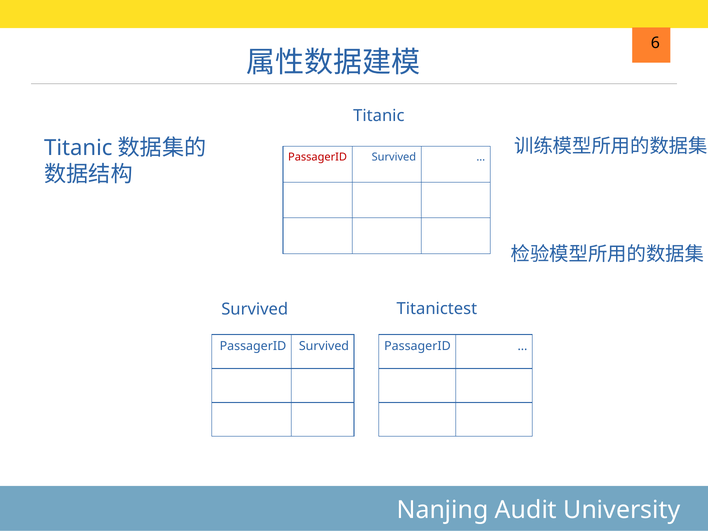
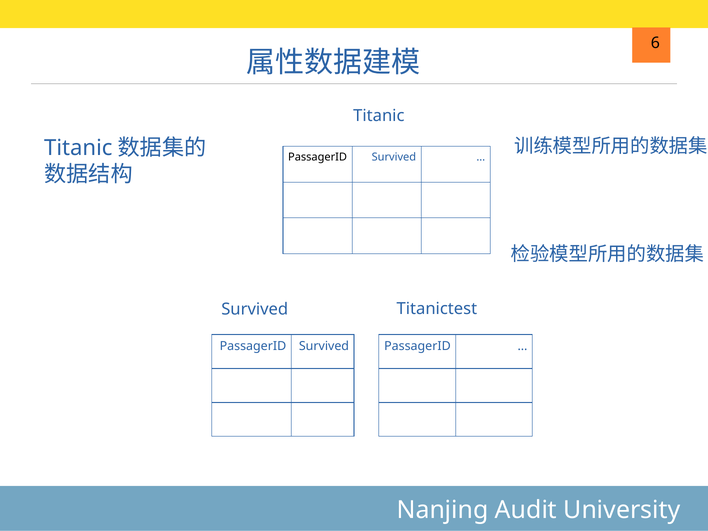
PassagerID colour: red -> black (318, 157)
